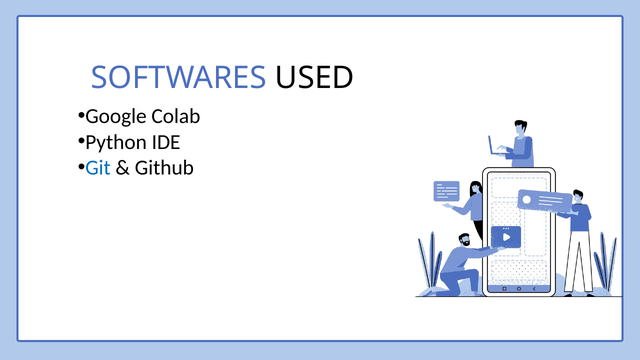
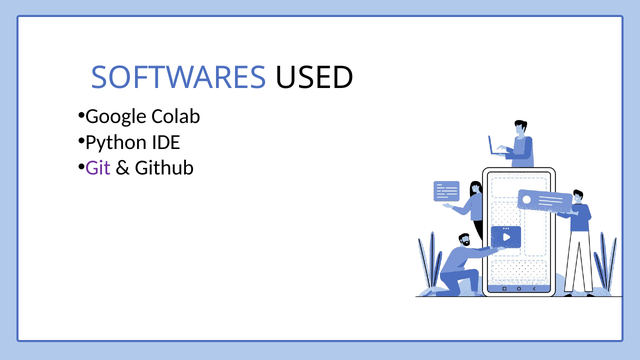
Git colour: blue -> purple (98, 168)
